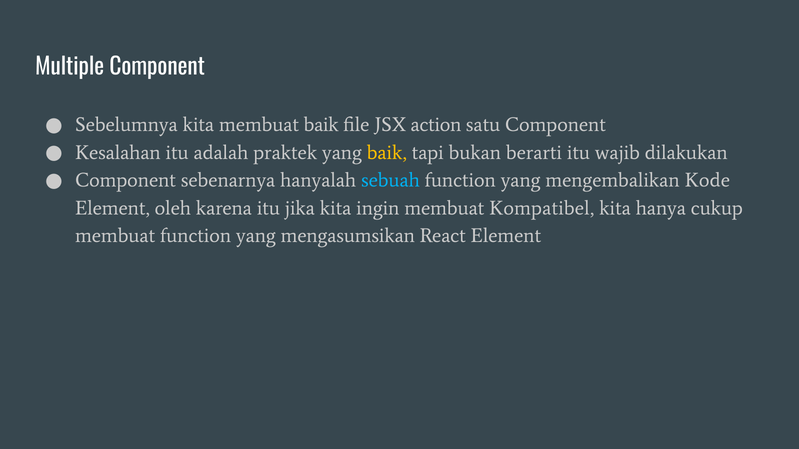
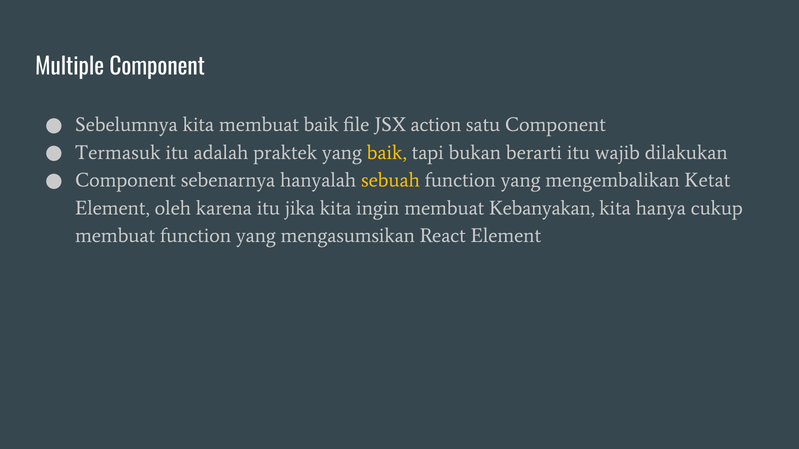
Kesalahan: Kesalahan -> Termasuk (118, 153)
sebuah colour: light blue -> yellow (390, 180)
Kode: Kode -> Ketat (707, 180)
Kompatibel: Kompatibel -> Kebanyakan (542, 208)
